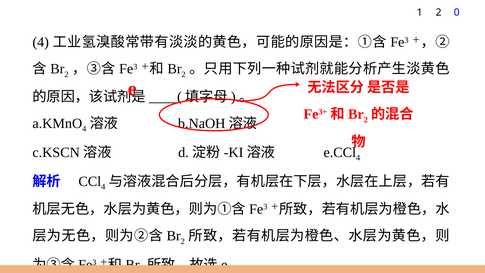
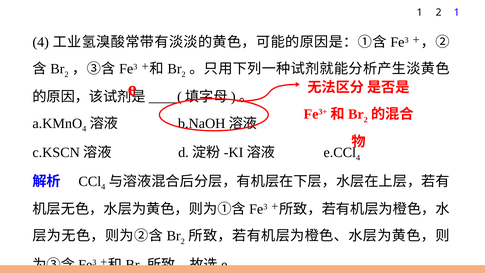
2 0: 0 -> 1 (457, 13)
